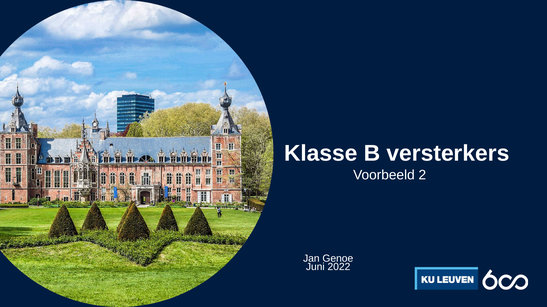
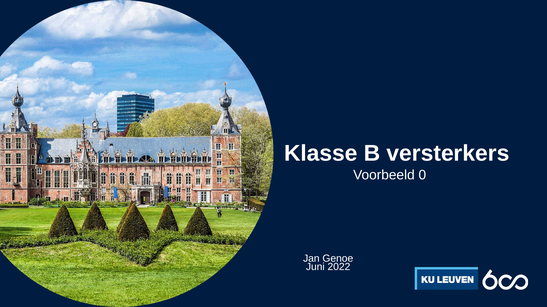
2: 2 -> 0 (422, 175)
